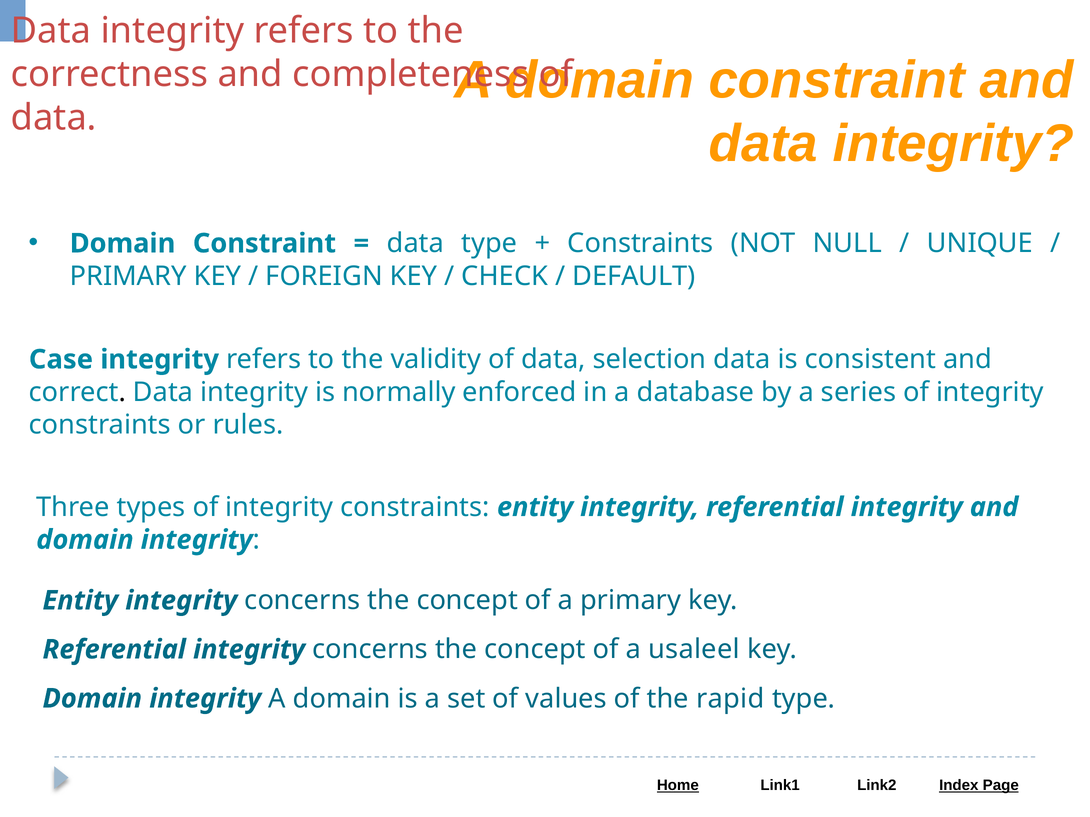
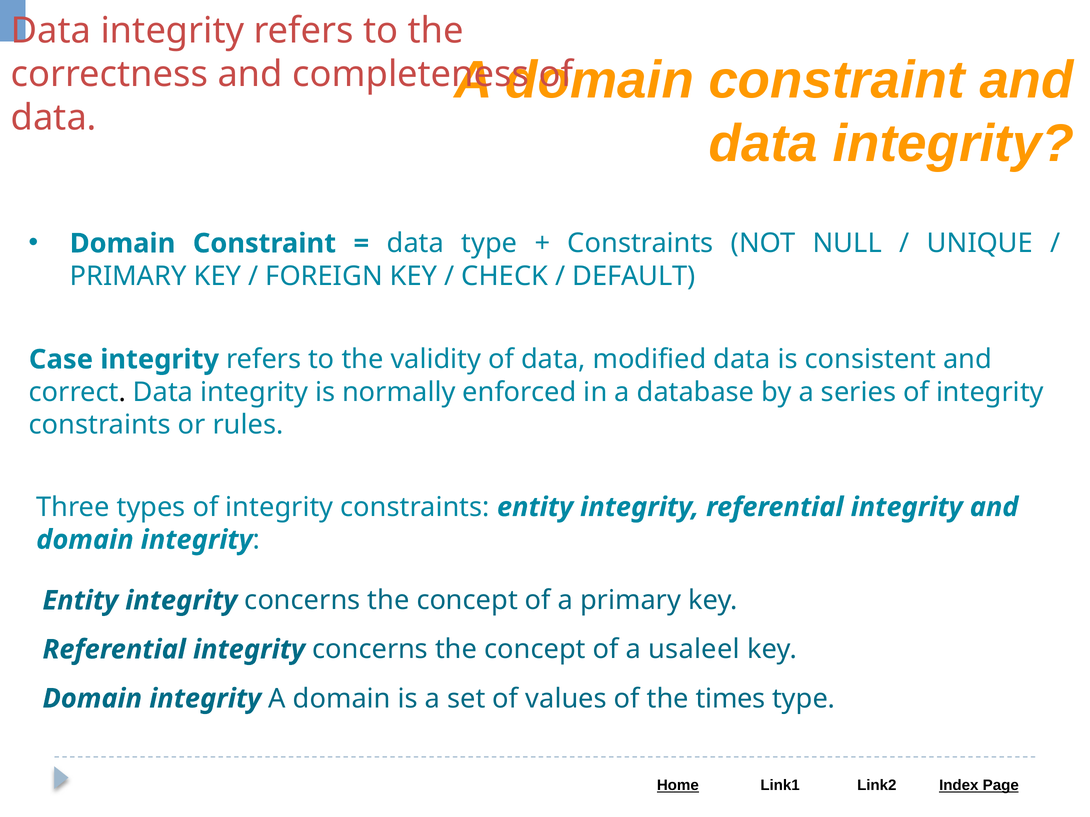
selection: selection -> modified (650, 360)
rapid: rapid -> times (731, 699)
